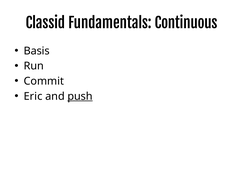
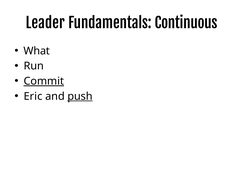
Classid: Classid -> Leader (45, 24)
Basis: Basis -> What (37, 51)
Commit underline: none -> present (44, 81)
